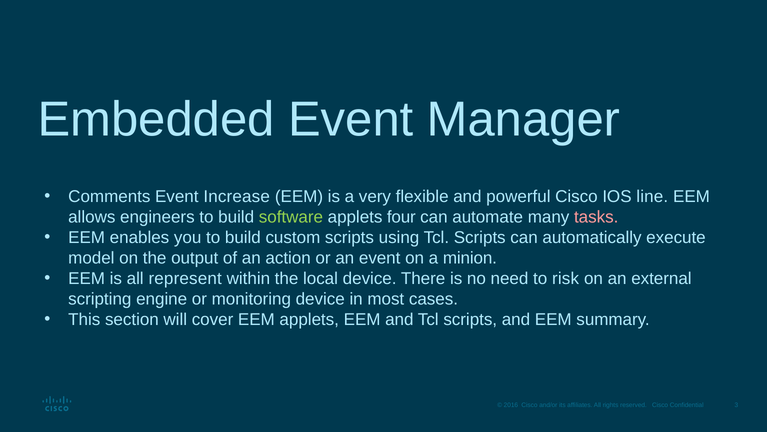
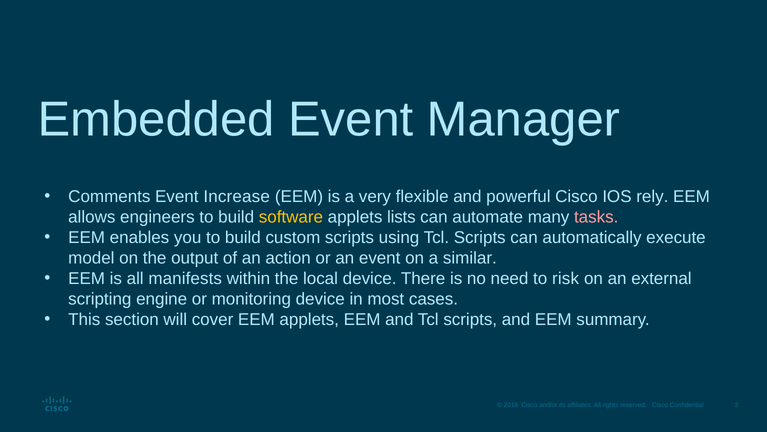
line: line -> rely (652, 197)
software colour: light green -> yellow (291, 217)
four: four -> lists (401, 217)
minion: minion -> similar (470, 258)
represent: represent -> manifests (185, 278)
